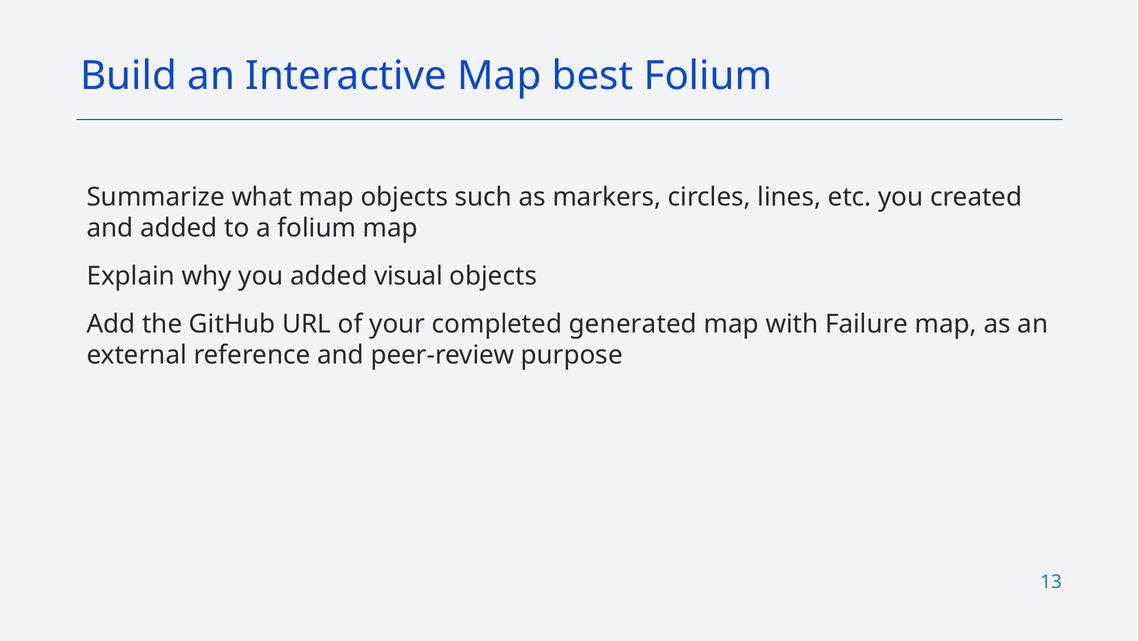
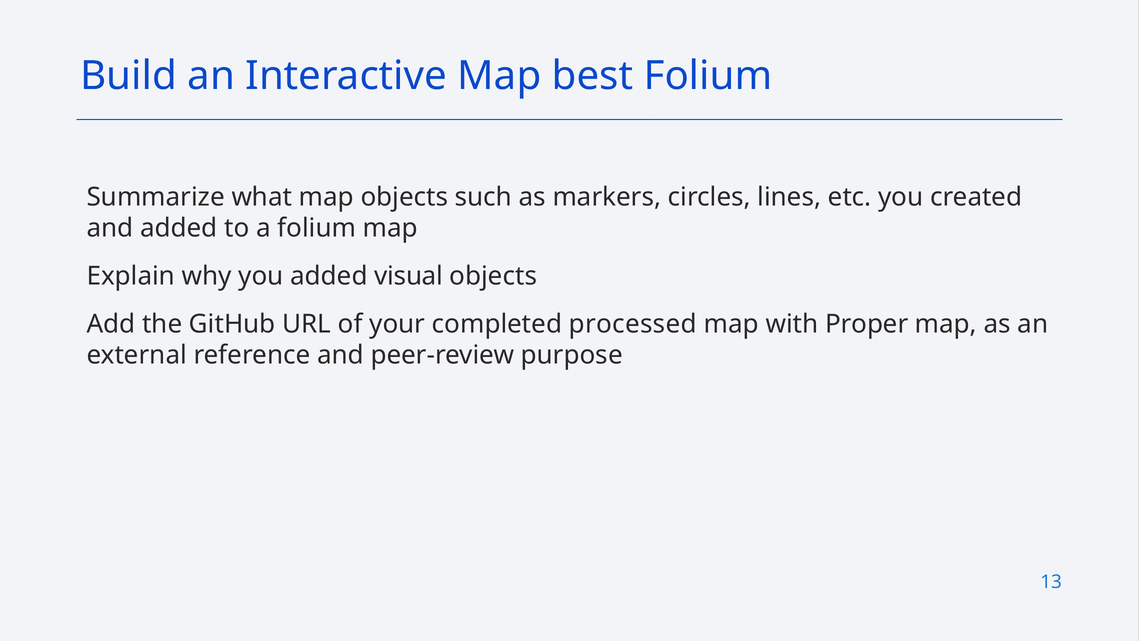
generated: generated -> processed (633, 324)
Failure: Failure -> Proper (867, 324)
